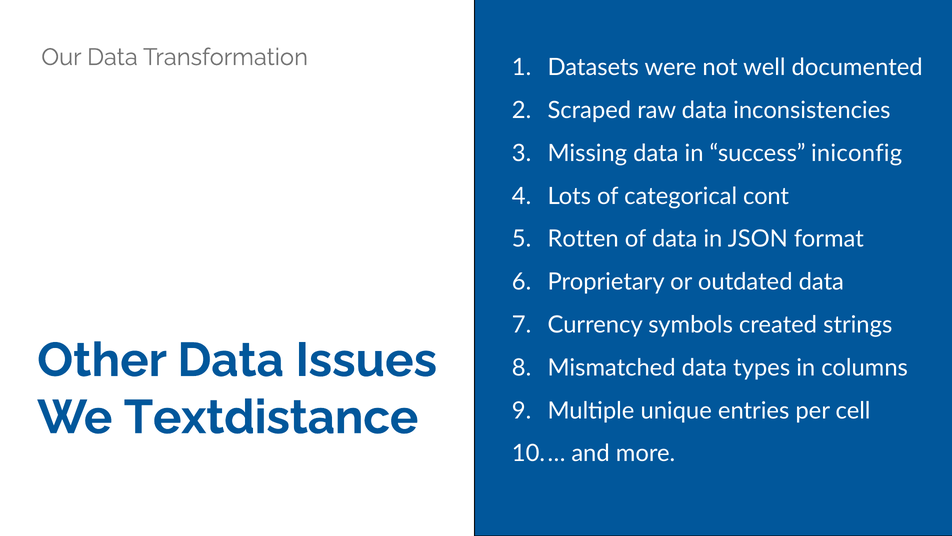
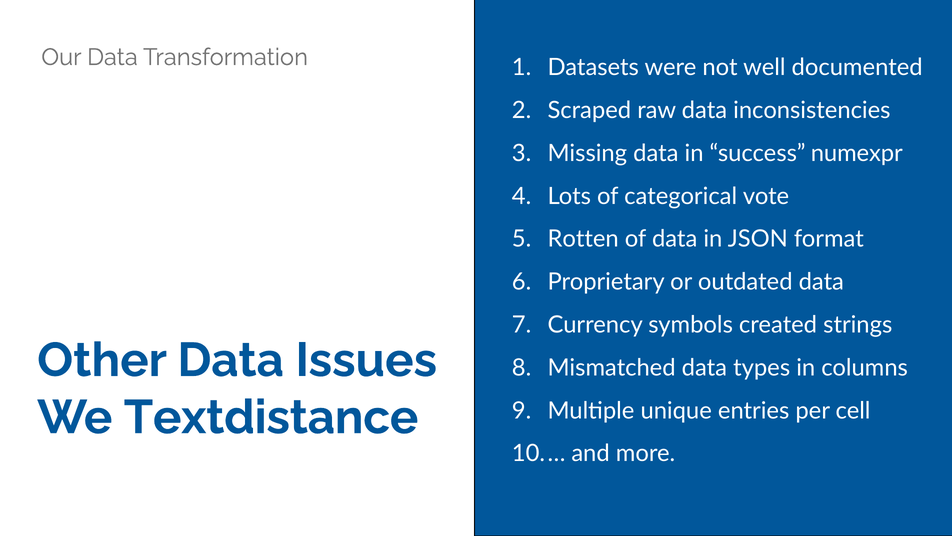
iniconfig: iniconfig -> numexpr (857, 153)
cont: cont -> vote (766, 196)
